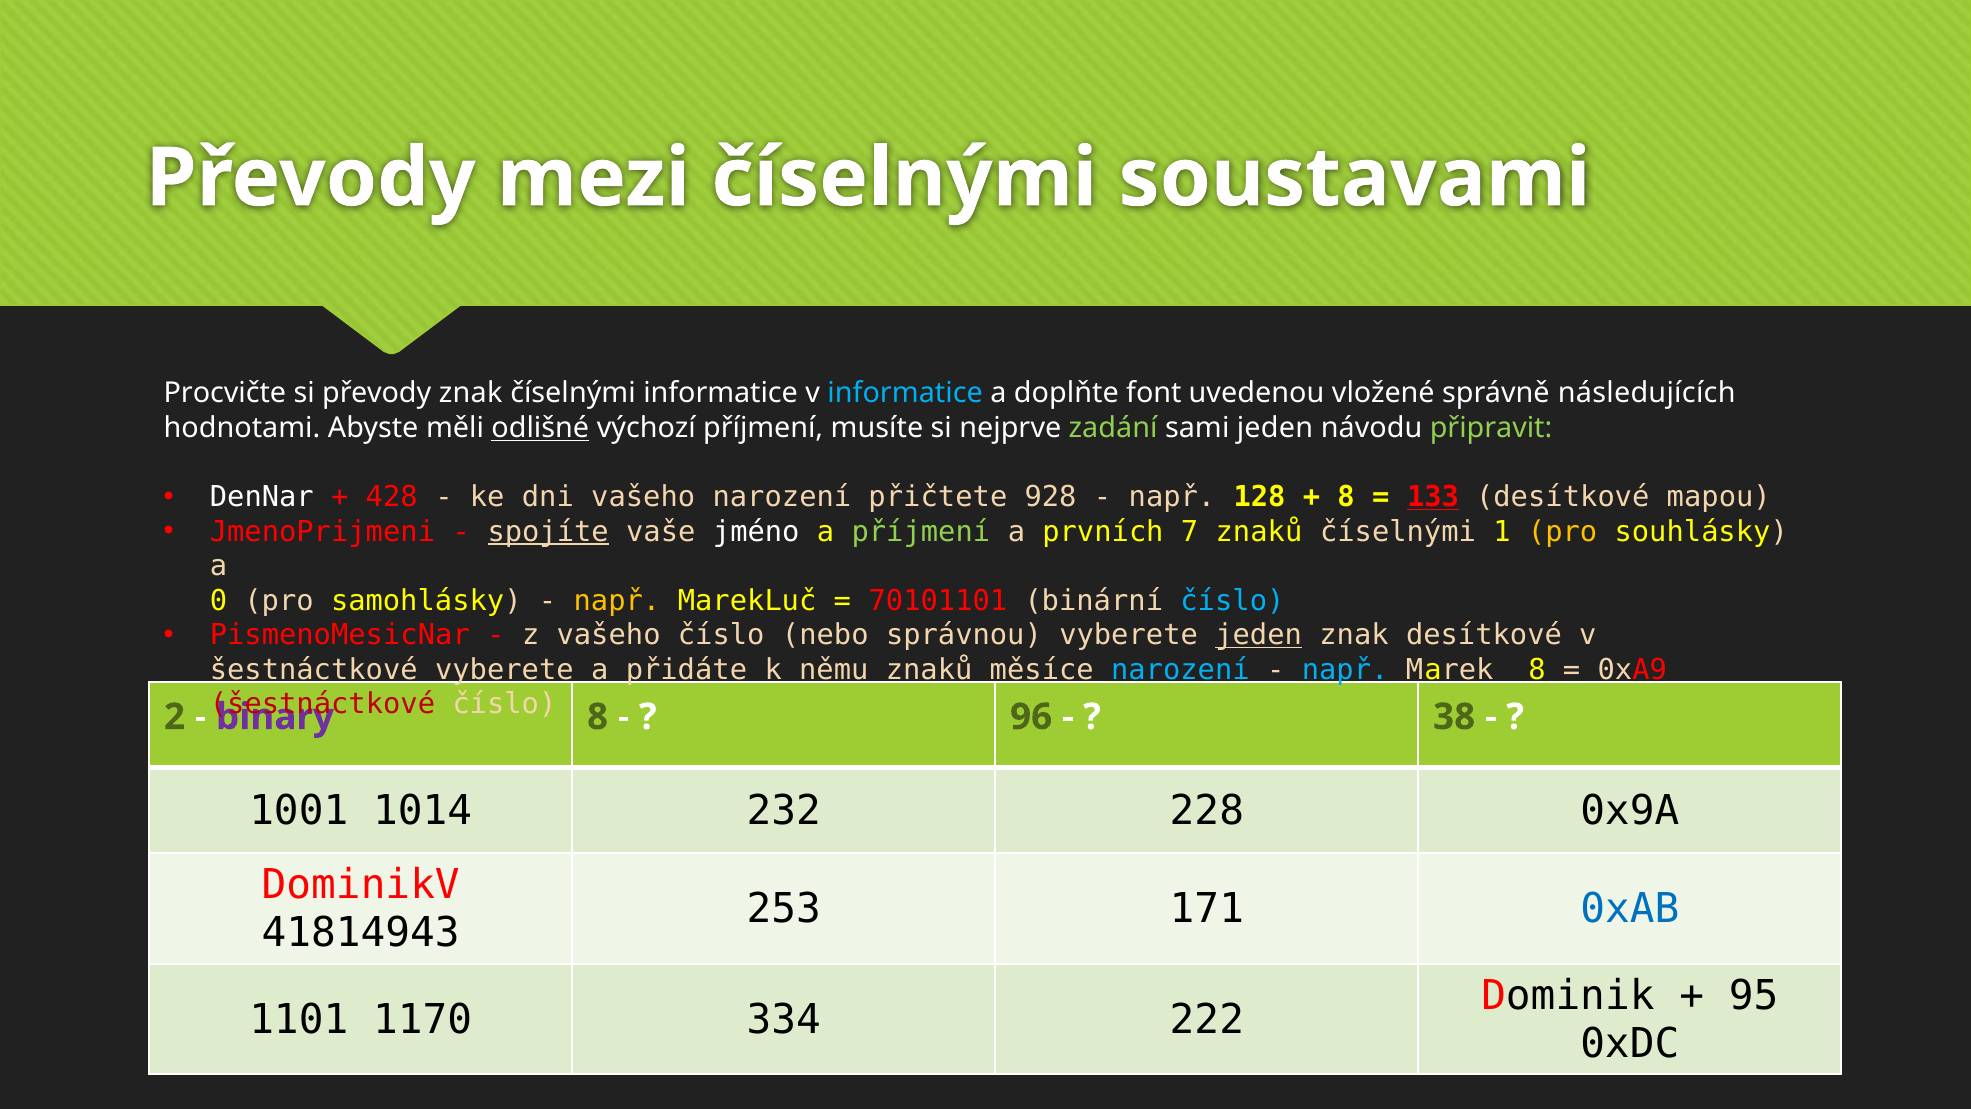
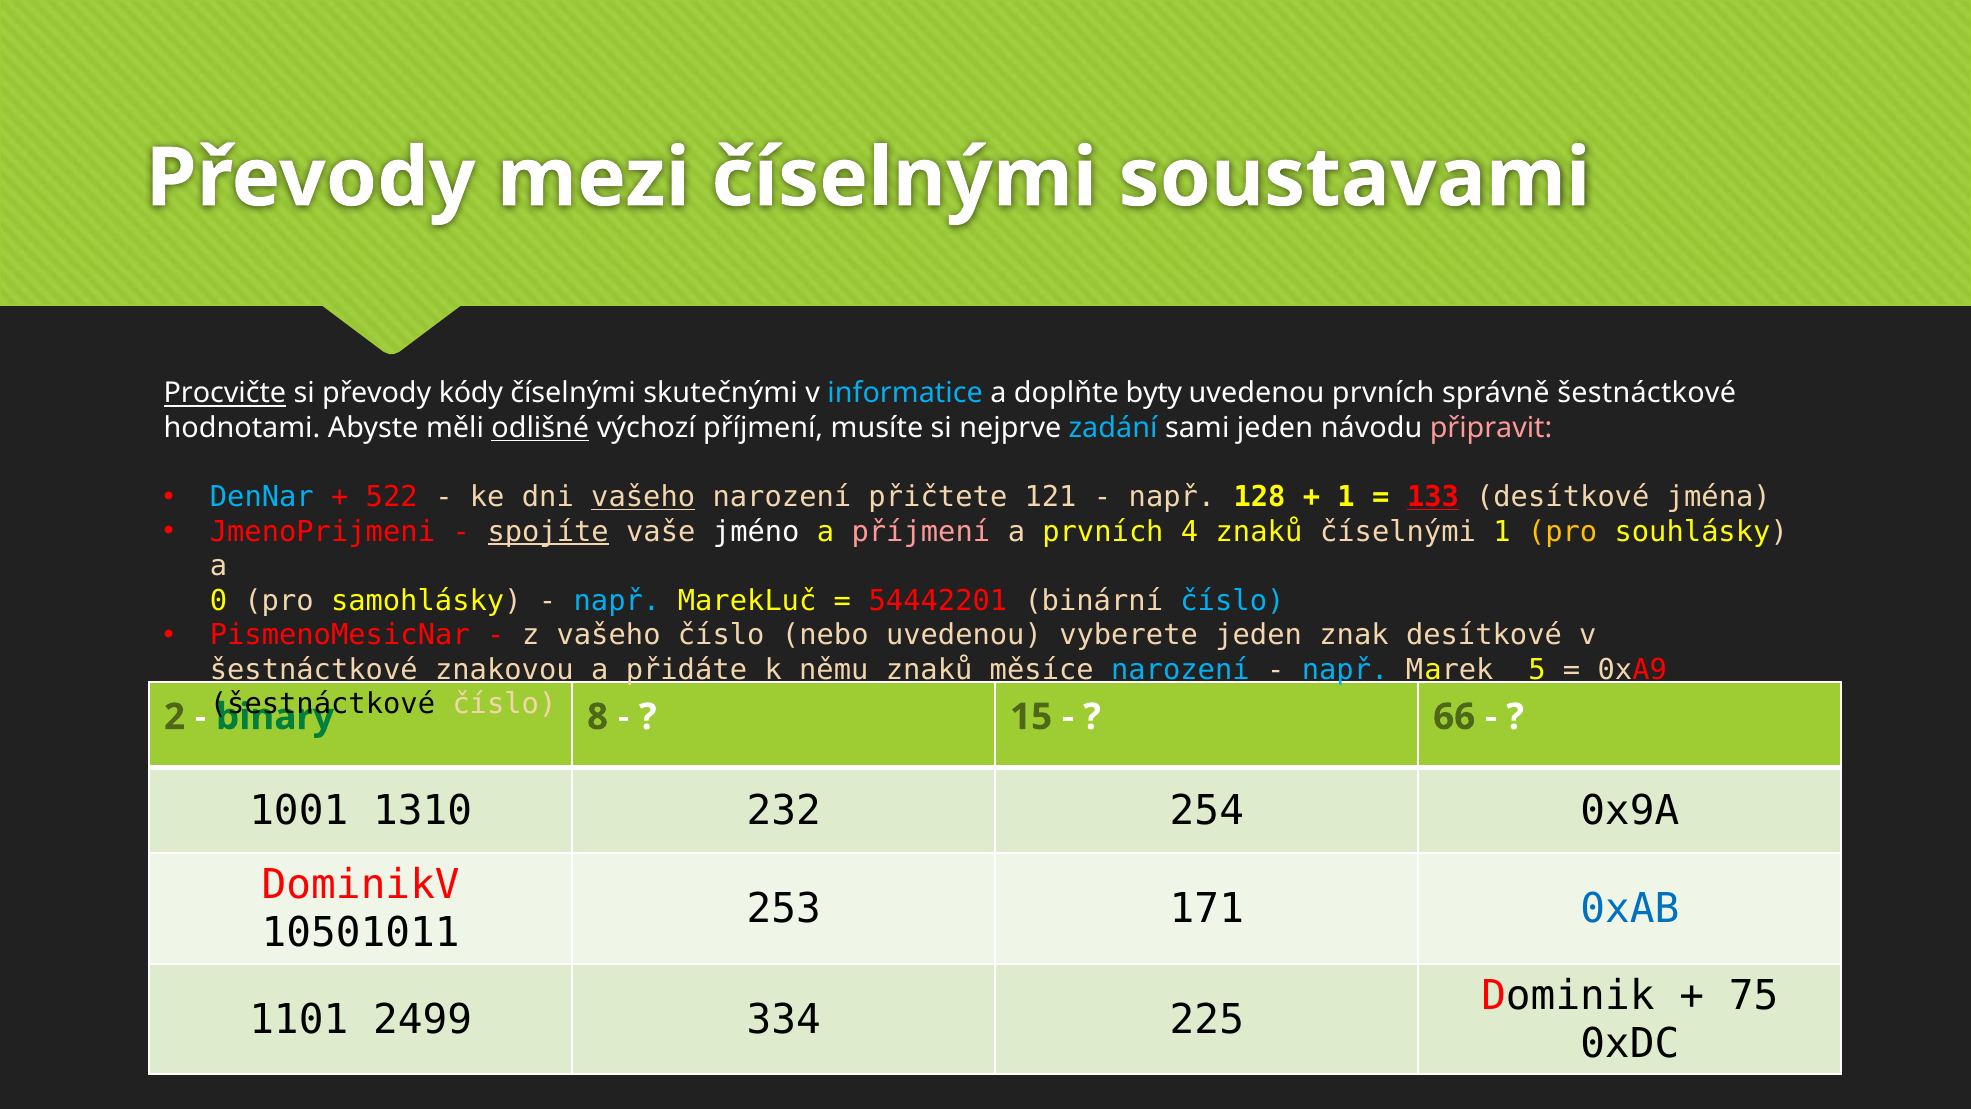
Procvičte underline: none -> present (225, 393)
převody znak: znak -> kódy (471, 393)
číselnými informatice: informatice -> skutečnými (721, 393)
font: font -> byty (1154, 393)
uvedenou vložené: vložené -> prvních (1383, 393)
správně následujících: následujících -> šestnáctkové (1647, 393)
zadání colour: light green -> light blue (1113, 428)
připravit colour: light green -> pink (1491, 428)
DenNar colour: white -> light blue (262, 497)
428: 428 -> 522 (392, 497)
vašeho underline: none -> present (643, 497)
928: 928 -> 121 (1051, 497)
8: 8 -> 1 (1346, 497)
mapou: mapou -> jména (1719, 497)
příjmení colour: light green -> pink (921, 531)
7: 7 -> 4 (1190, 531)
např colour: yellow -> light blue (617, 600)
70101101: 70101101 -> 54442201 (938, 600)
nebo správnou: správnou -> uvedenou (964, 635)
jeden underline: present -> none (1259, 635)
šestnáctkové vyberete: vyberete -> znakovou (504, 669)
Marek 8: 8 -> 5 (1537, 669)
šestnáctkové colour: red -> black (322, 704)
binary colour: purple -> green (275, 717)
96: 96 -> 15 (1031, 717)
38: 38 -> 66 (1454, 717)
1014: 1014 -> 1310 (423, 811)
228: 228 -> 254 (1207, 811)
41814943: 41814943 -> 10501011 (361, 933)
95: 95 -> 75 (1754, 995)
1170: 1170 -> 2499 (423, 1019)
222: 222 -> 225 (1207, 1019)
